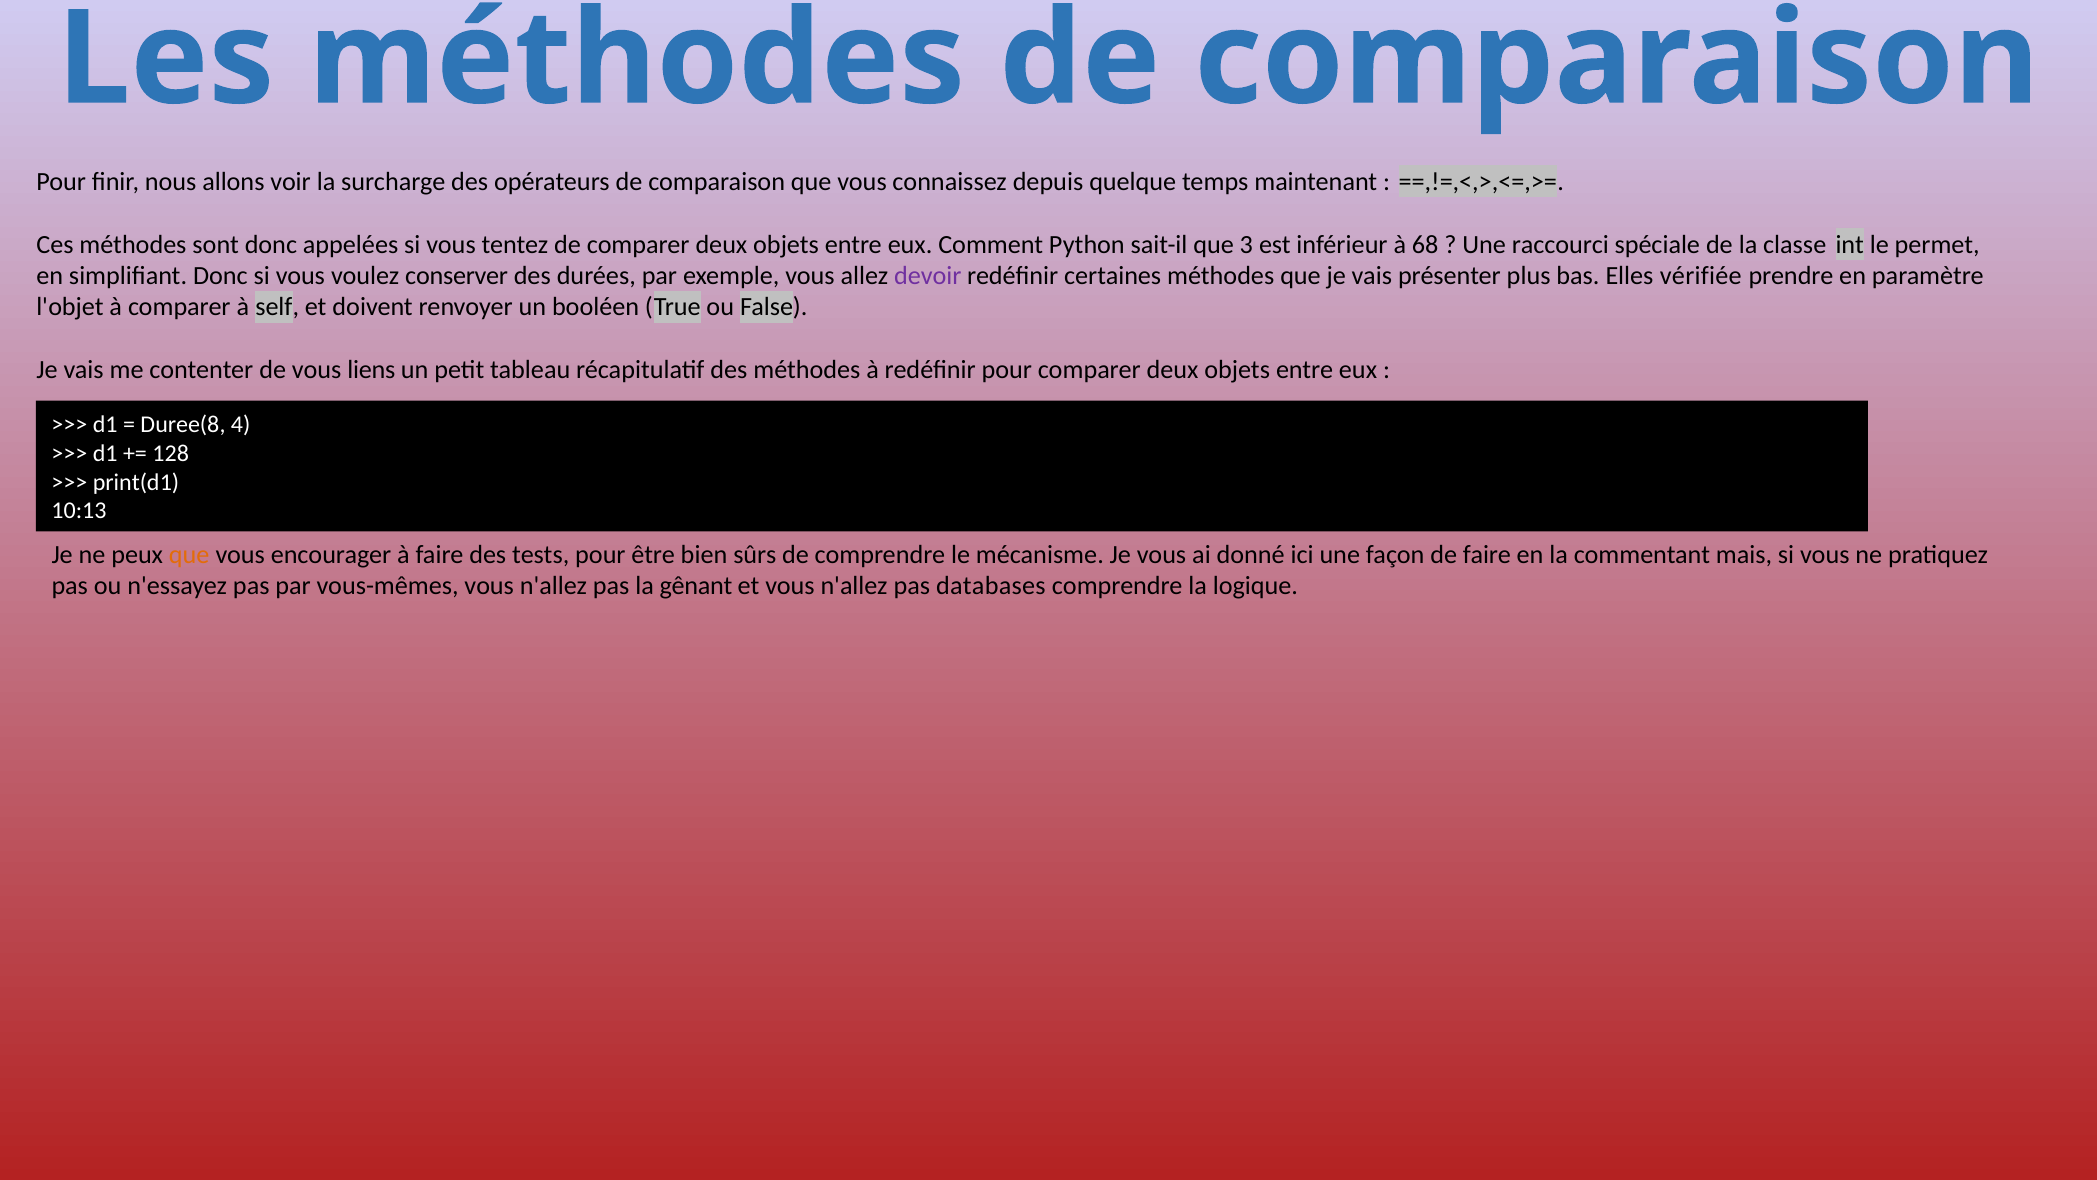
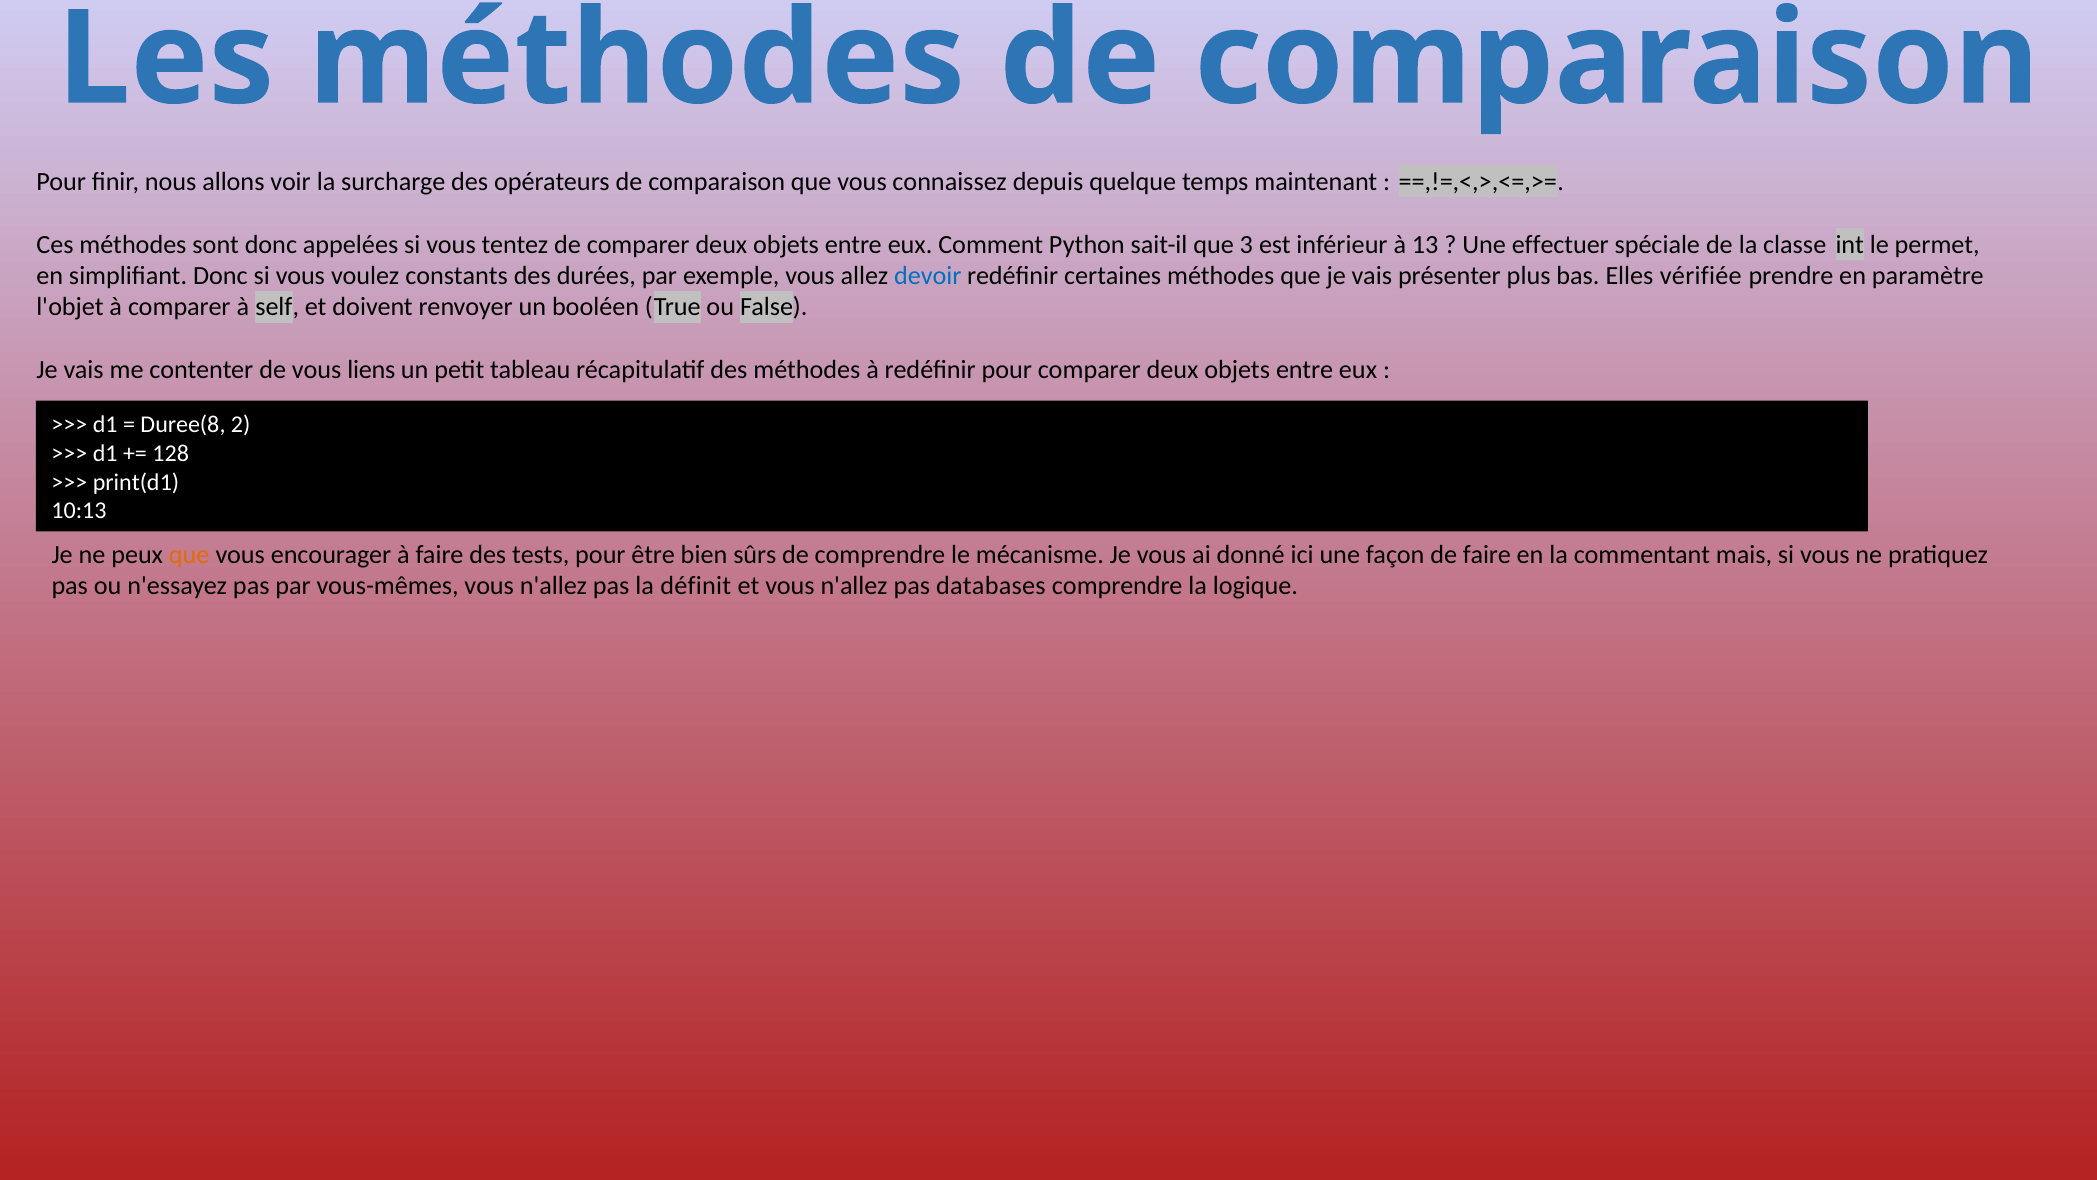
68: 68 -> 13 (1425, 244)
raccourci: raccourci -> effectuer (1560, 244)
conserver: conserver -> constants (457, 276)
devoir colour: purple -> blue (928, 276)
4: 4 -> 2 (241, 424)
gênant: gênant -> définit (696, 586)
